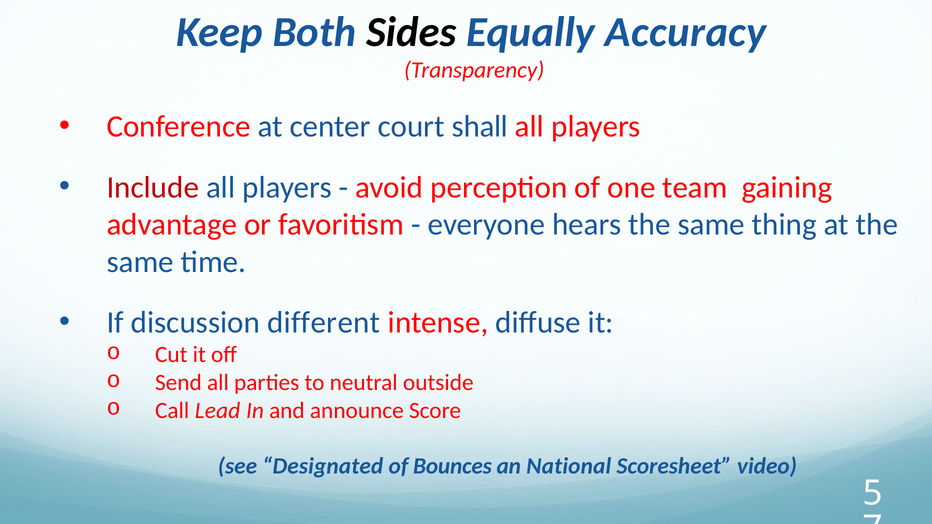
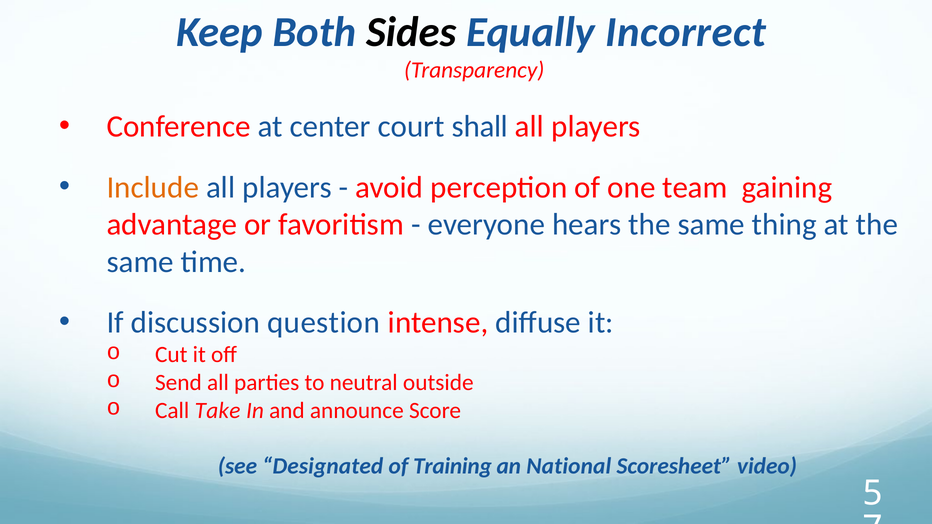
Accuracy: Accuracy -> Incorrect (686, 32)
Include colour: red -> orange (153, 187)
different: different -> question (324, 323)
Lead: Lead -> Take (218, 411)
Bounces: Bounces -> Training (452, 466)
